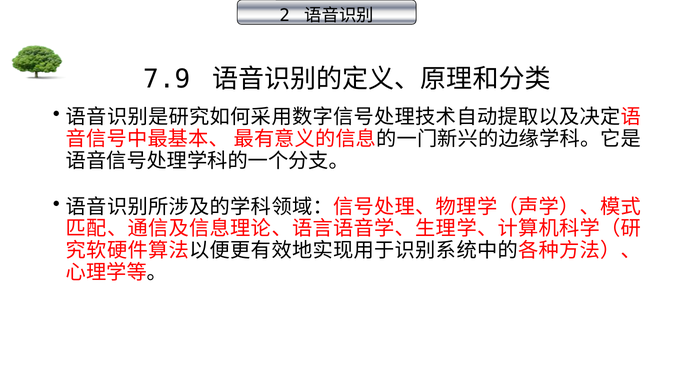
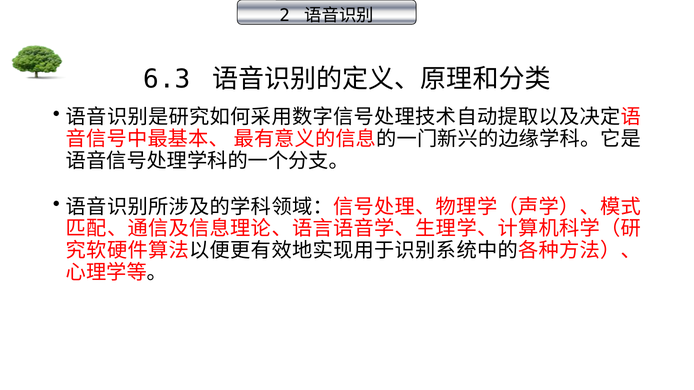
7.9: 7.9 -> 6.3 (167, 79)
